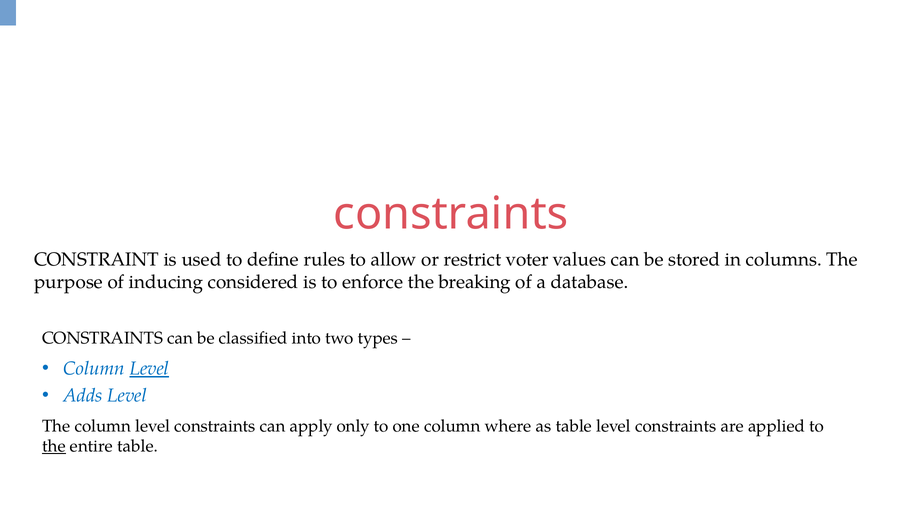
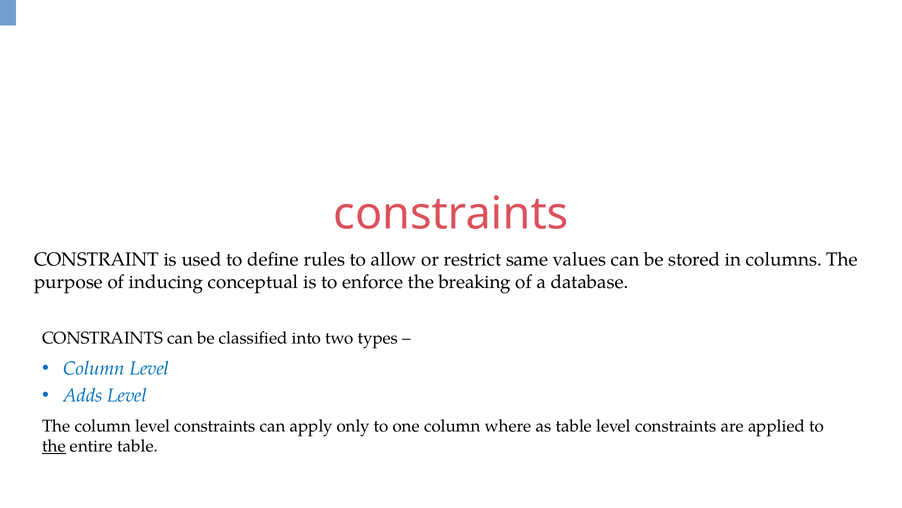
voter: voter -> same (527, 259)
considered: considered -> conceptual (253, 282)
Level underline: present -> none (149, 368)
